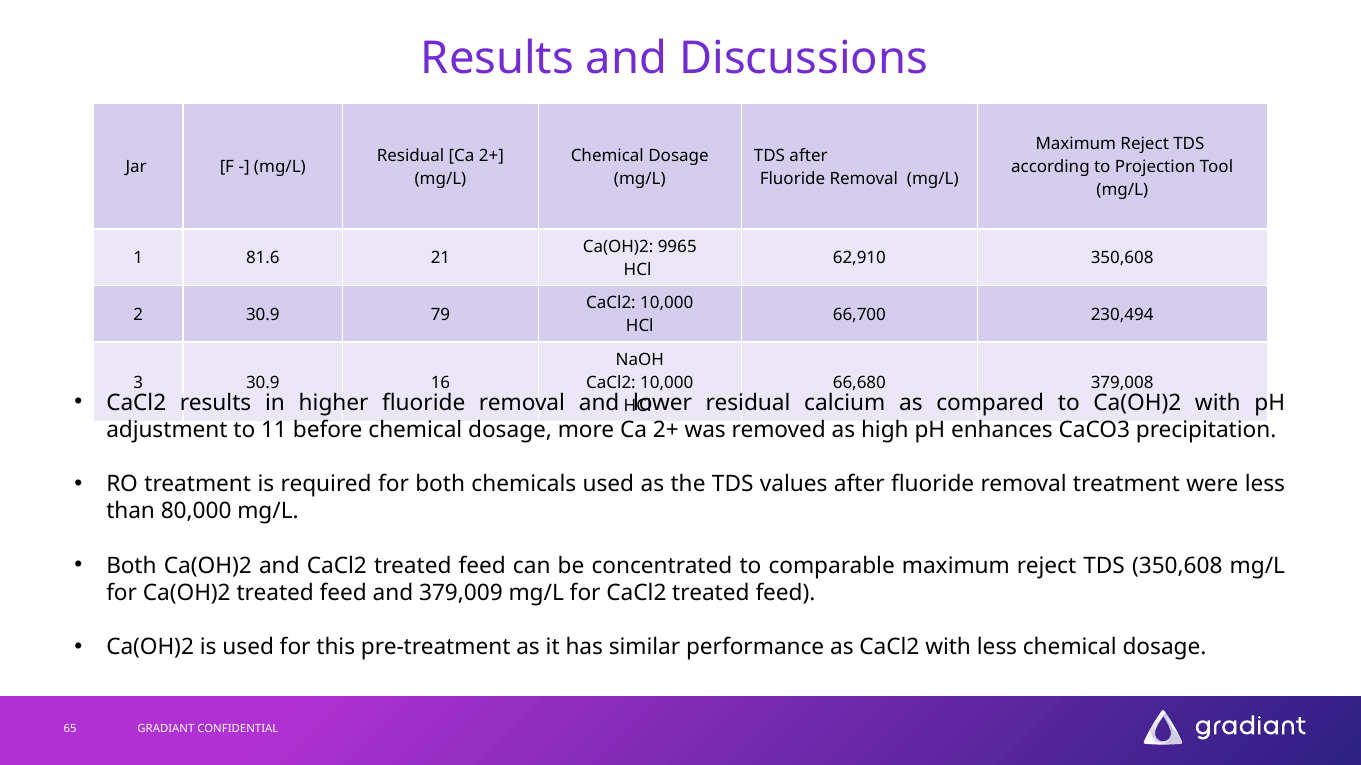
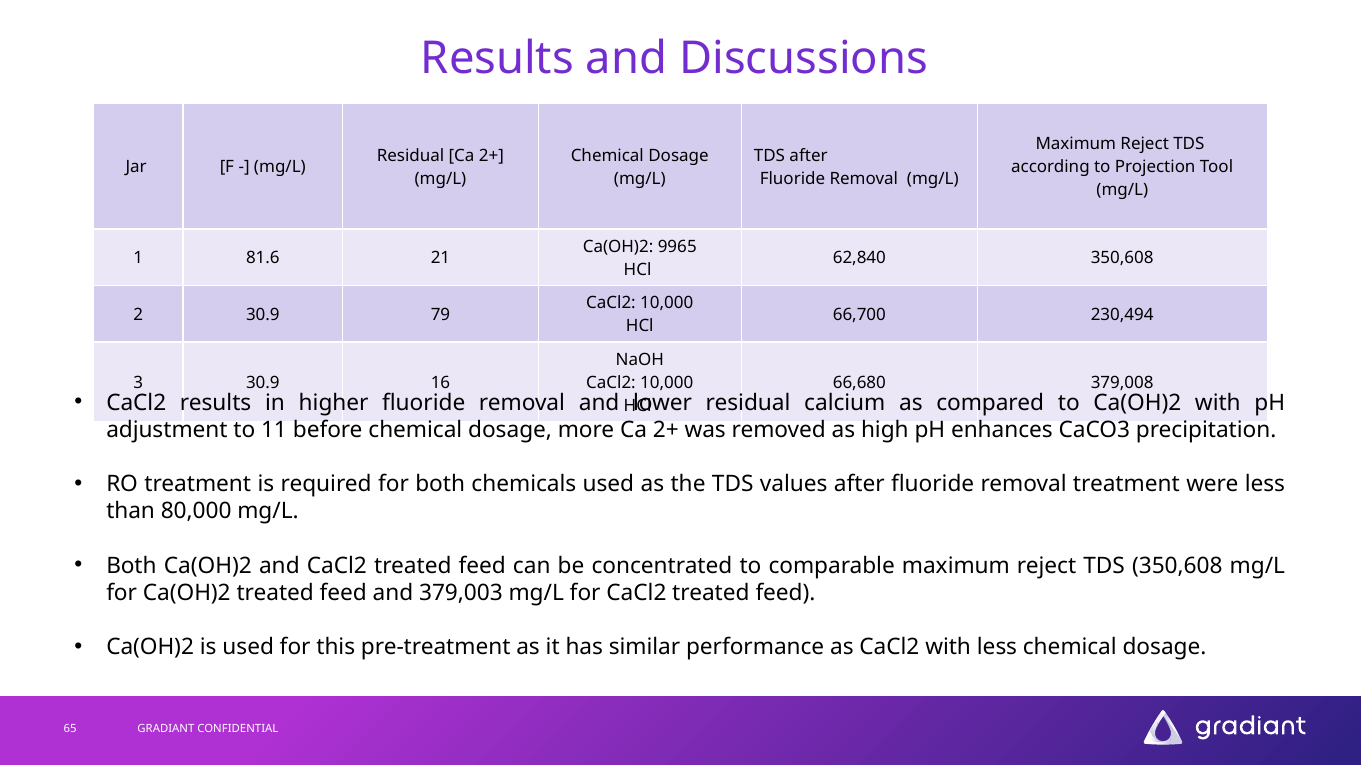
62,910: 62,910 -> 62,840 (859, 258)
379,009: 379,009 -> 379,003 (461, 593)
